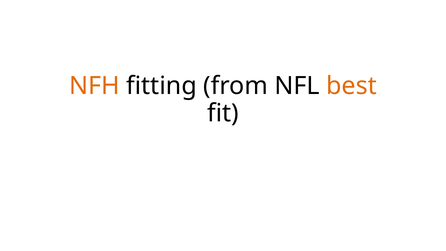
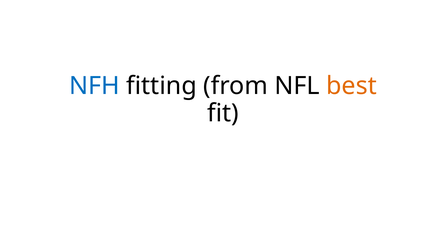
NFH colour: orange -> blue (94, 86)
